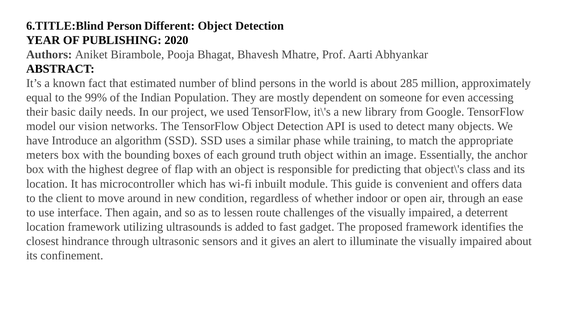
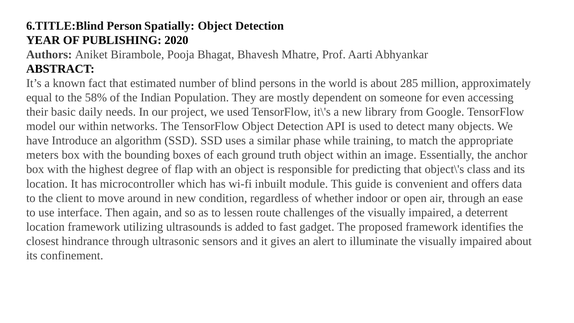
Different: Different -> Spatially (169, 26)
99%: 99% -> 58% (96, 98)
our vision: vision -> within (93, 126)
